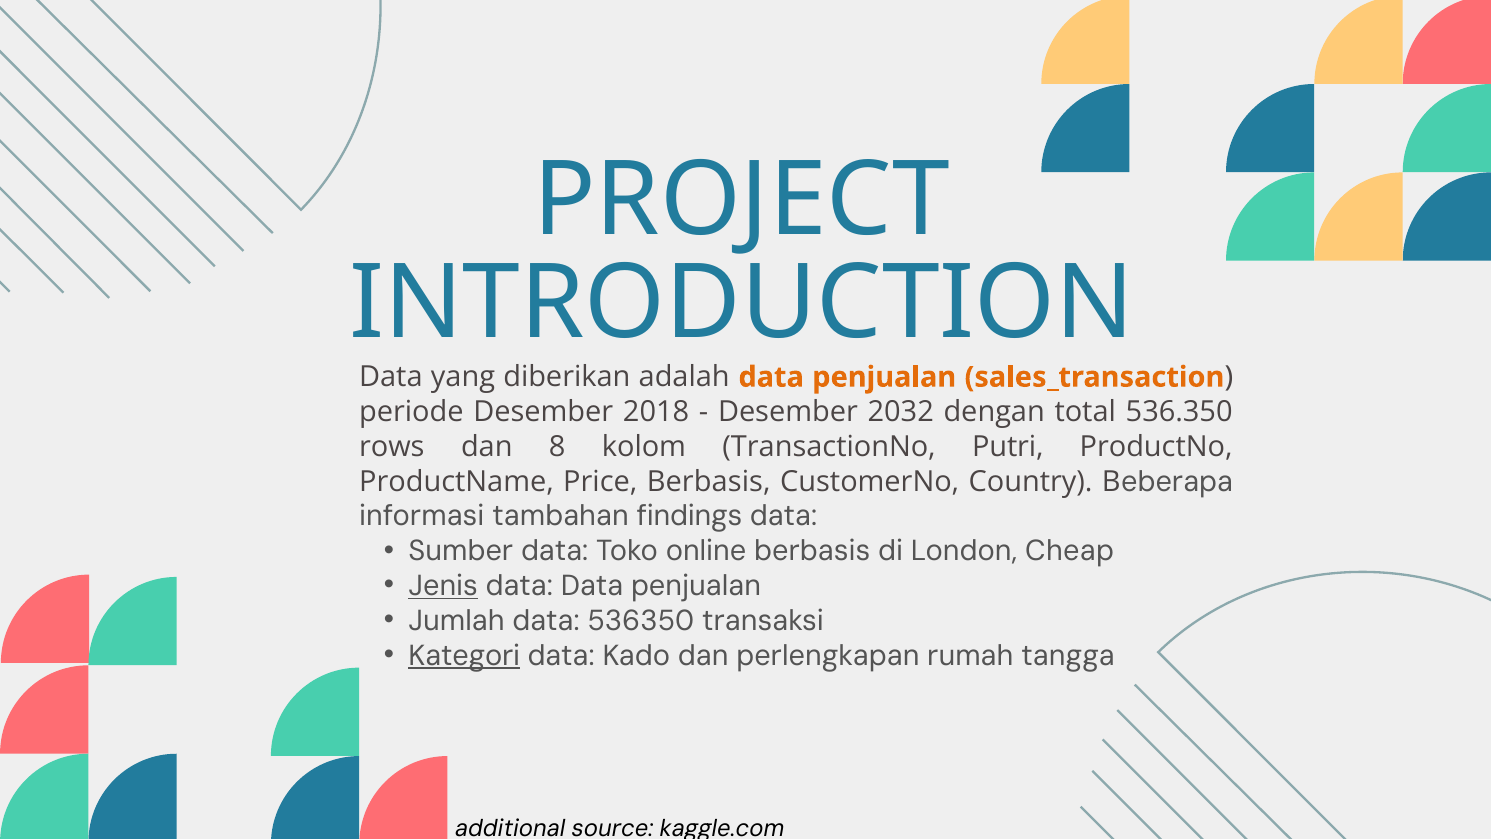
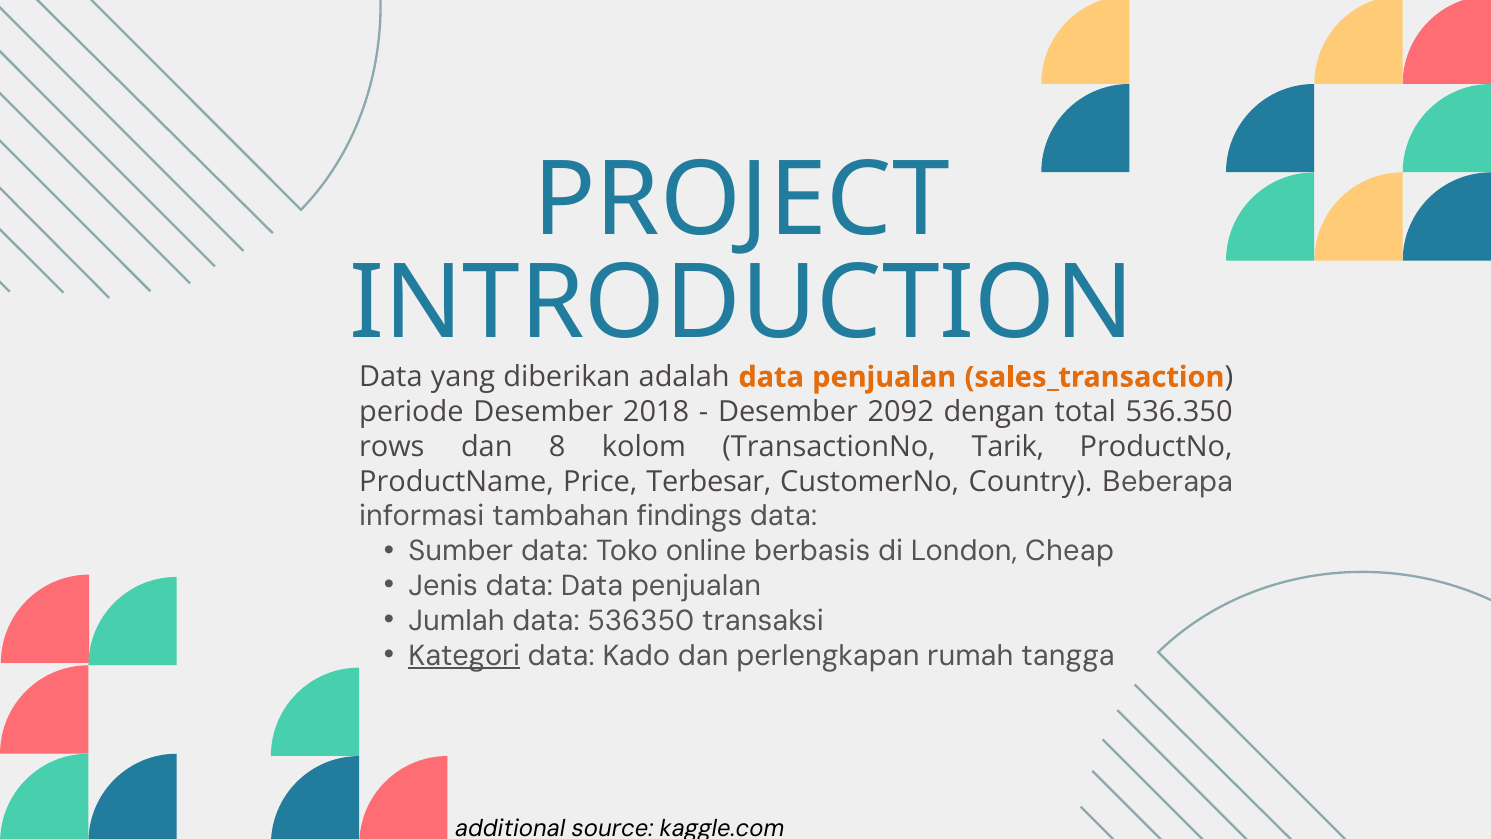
2032: 2032 -> 2092 (901, 412)
Putri: Putri -> Tarik (1008, 447)
Price Berbasis: Berbasis -> Terbesar (709, 481)
Jenis underline: present -> none (443, 586)
